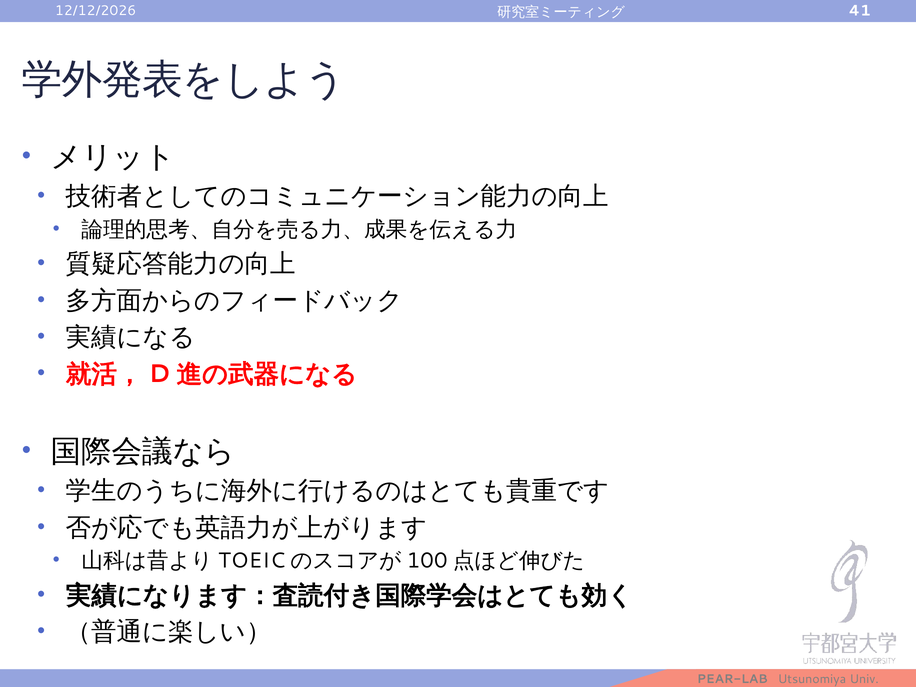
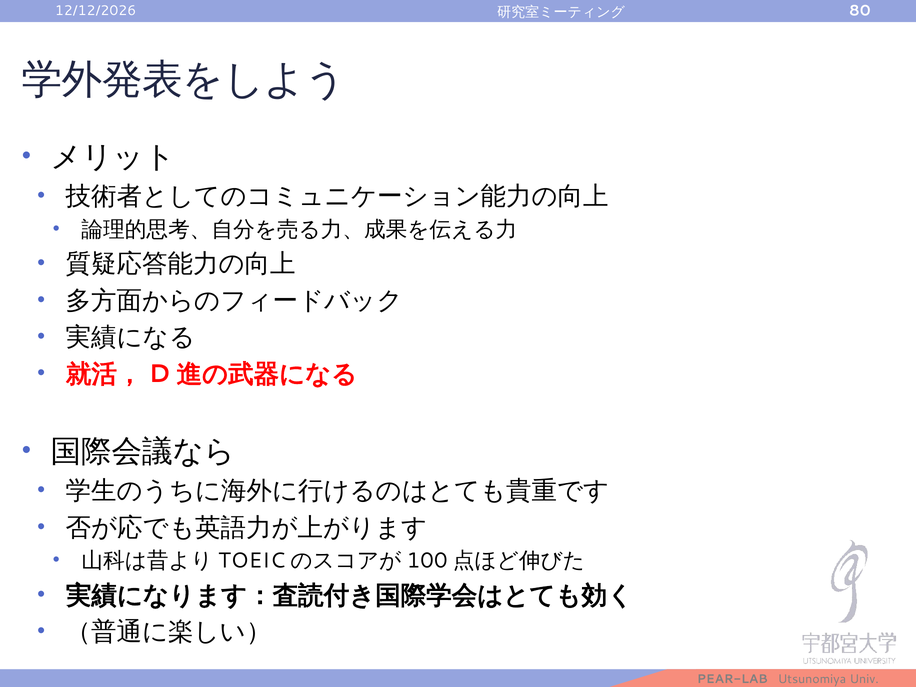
41: 41 -> 80 (860, 10)
